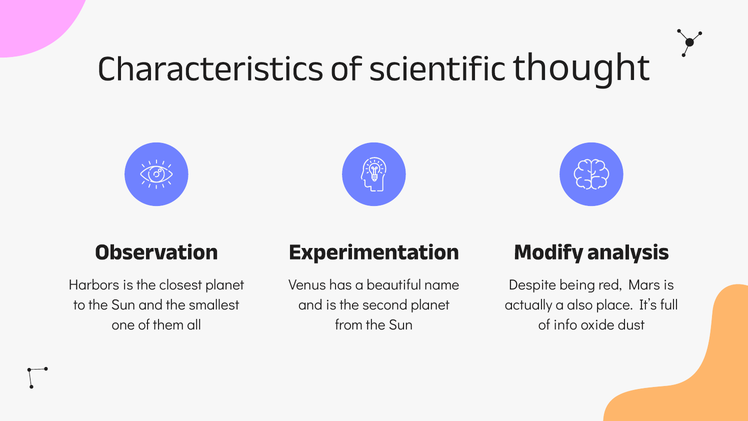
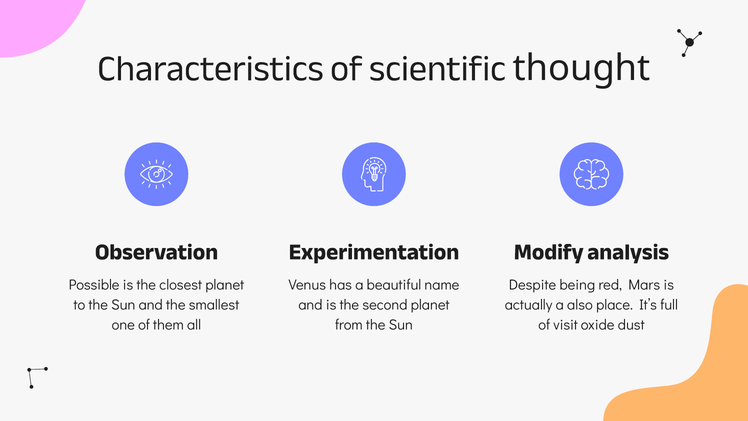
Harbors: Harbors -> Possible (94, 285)
info: info -> visit (565, 325)
